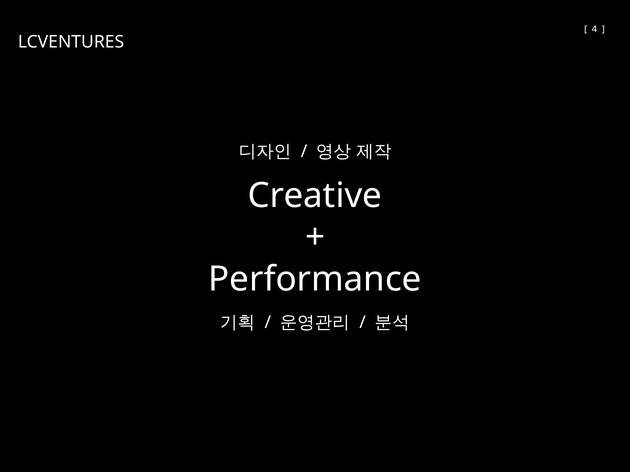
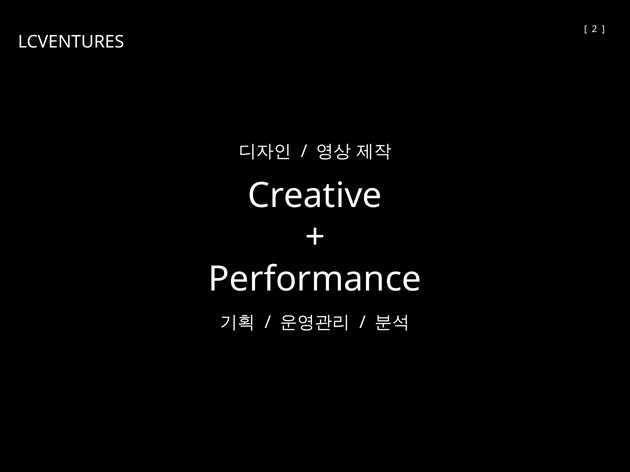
4: 4 -> 2 (594, 29)
